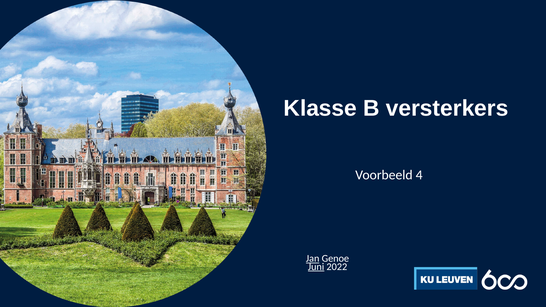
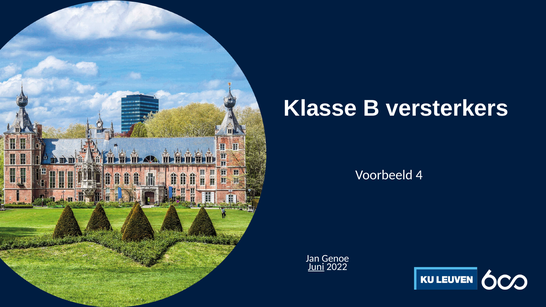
Jan underline: present -> none (313, 259)
